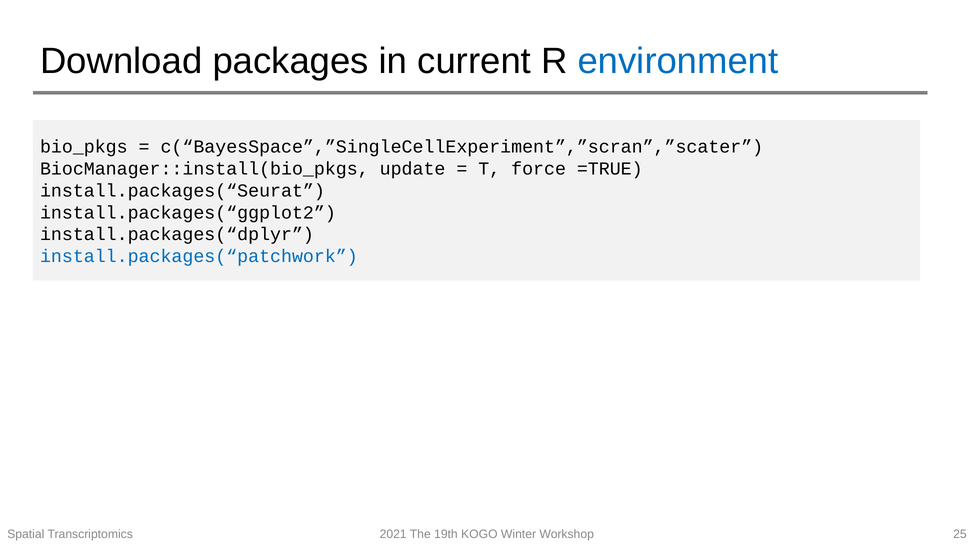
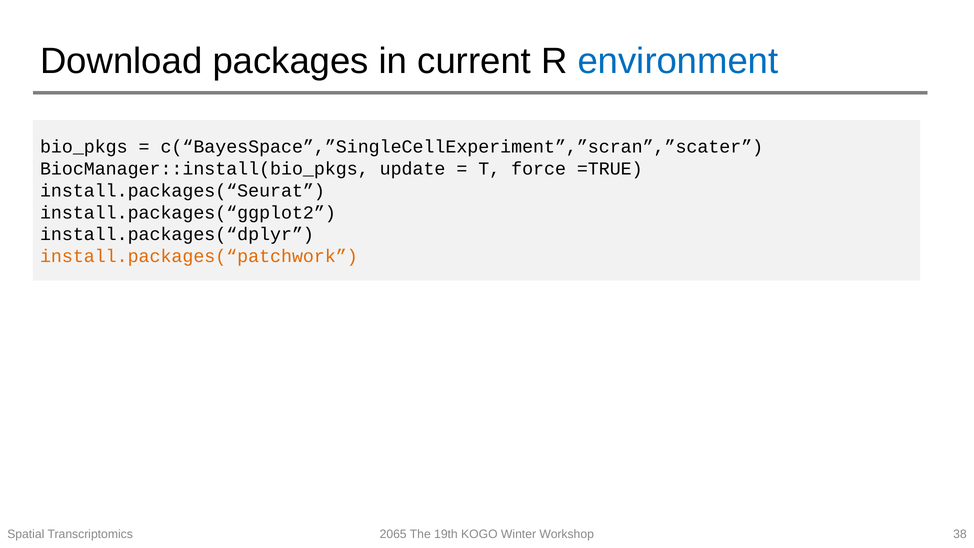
install.packages(“patchwork colour: blue -> orange (199, 256)
2021: 2021 -> 2065 (393, 534)
25: 25 -> 38 (960, 534)
